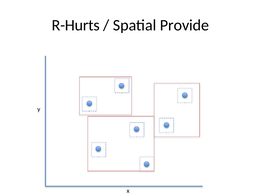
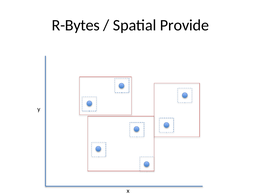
R-Hurts: R-Hurts -> R-Bytes (76, 25)
